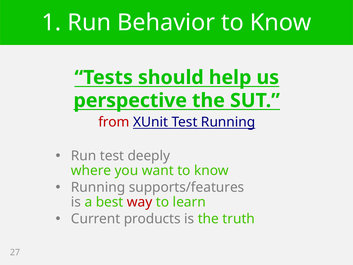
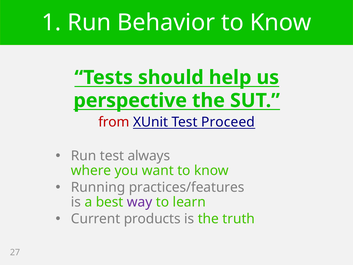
Test Running: Running -> Proceed (228, 122)
deeply: deeply -> always (149, 156)
supports/features: supports/features -> practices/features (187, 187)
way colour: red -> purple (140, 202)
